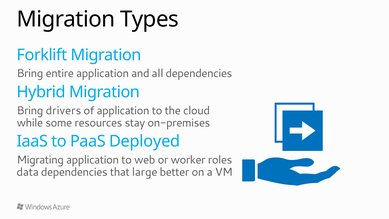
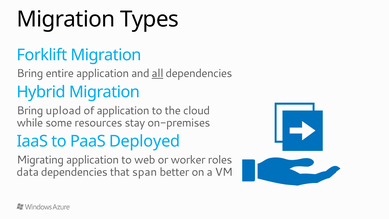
all underline: none -> present (158, 73)
drivers: drivers -> upload (63, 111)
large: large -> span (145, 172)
